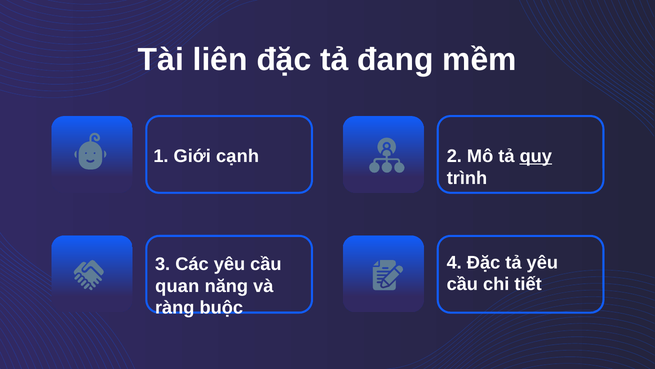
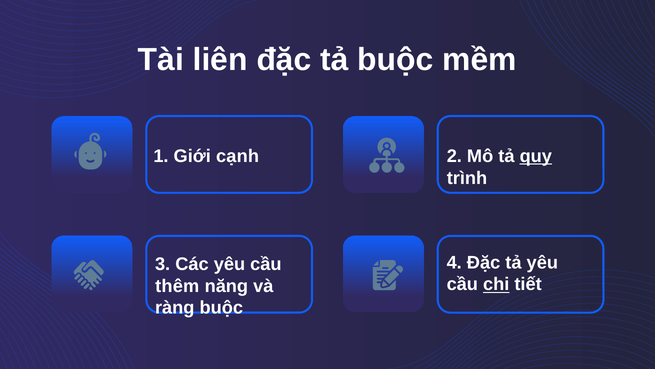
tả đang: đang -> buộc (395, 60)
chi underline: none -> present (496, 284)
quan: quan -> thêm (177, 286)
